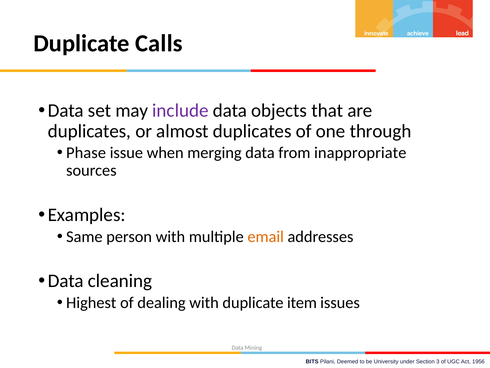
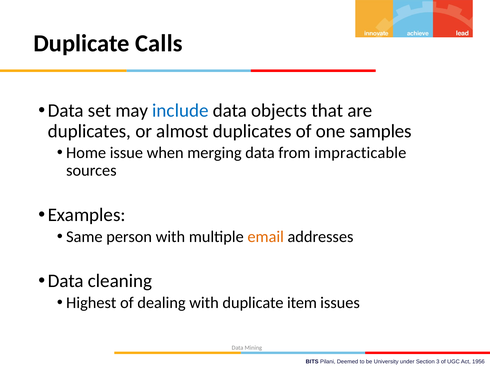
include colour: purple -> blue (180, 110)
through: through -> samples (381, 131)
Phase: Phase -> Home (86, 153)
inappropriate: inappropriate -> impracticable (360, 153)
